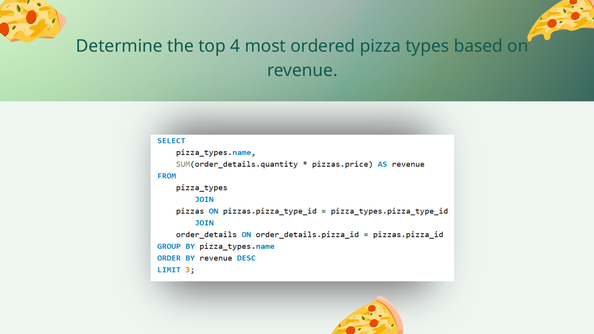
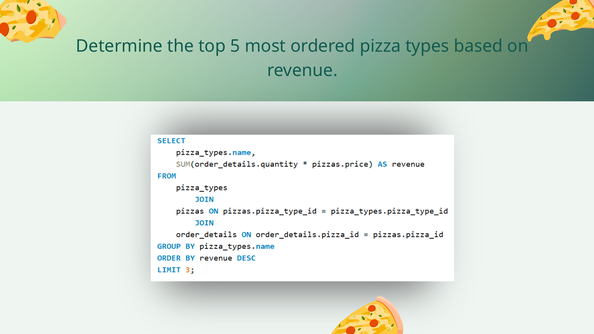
4: 4 -> 5 (235, 46)
